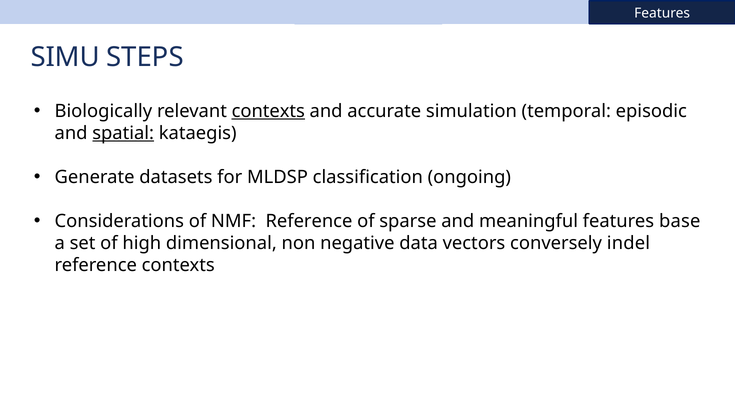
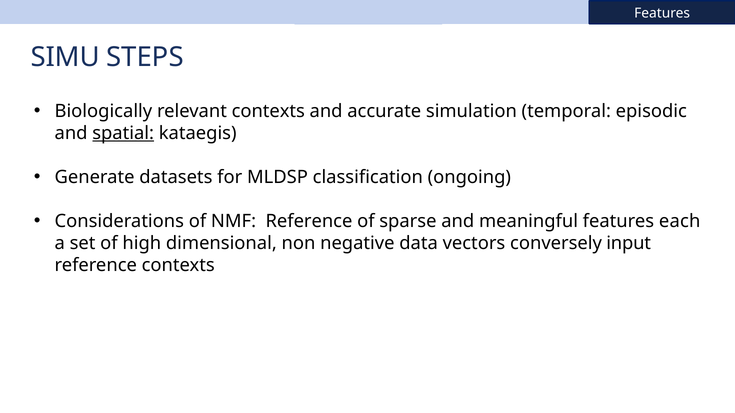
contexts underline: present -> none (268, 111)
base: base -> each (680, 221)
indel: indel -> input (629, 243)
